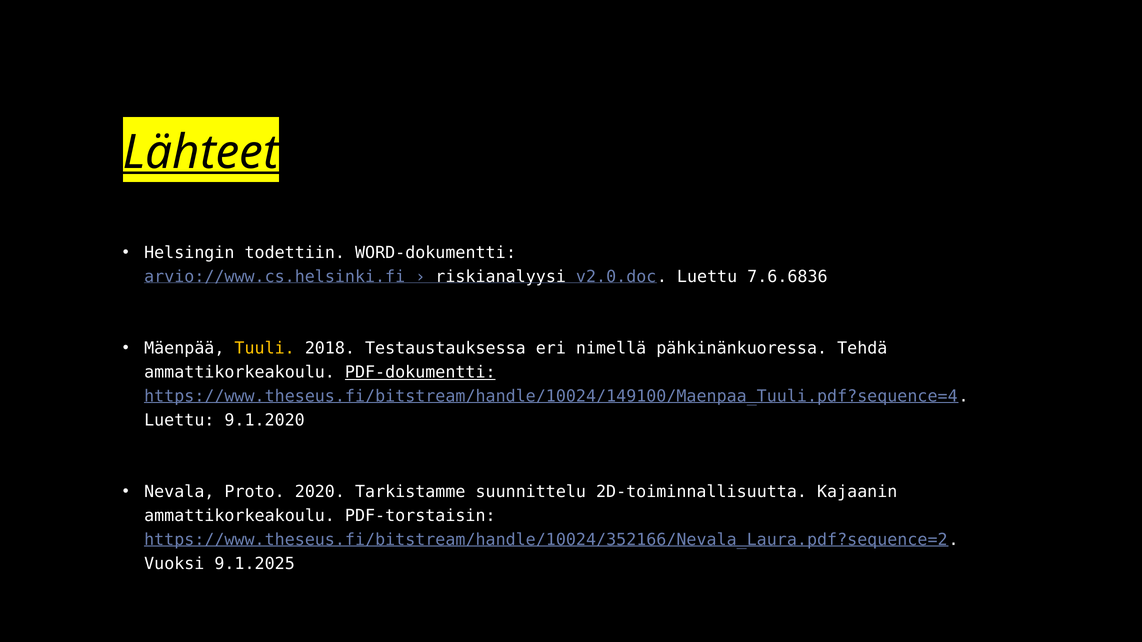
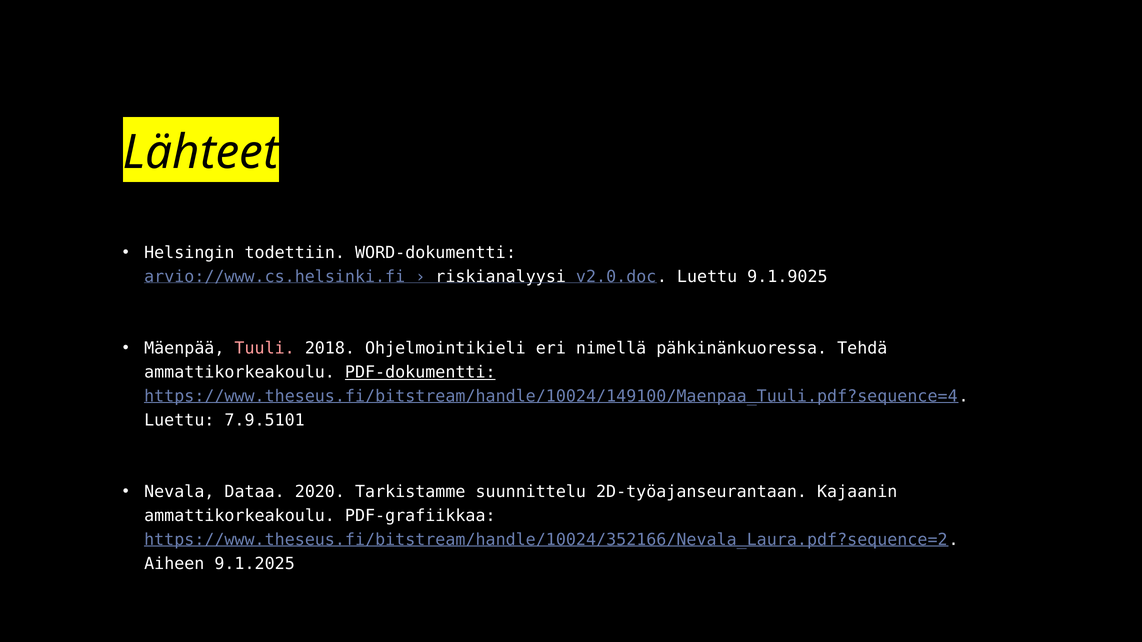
Lähteet underline: present -> none (201, 152)
7.6.6836: 7.6.6836 -> 9.1.9025 (787, 277)
Tuuli colour: yellow -> pink (265, 348)
Testaustauksessa: Testaustauksessa -> Ohjelmointikieli (445, 348)
9.1.2020: 9.1.2020 -> 7.9.5101 (265, 420)
Proto: Proto -> Dataa (255, 492)
2D-toiminnallisuutta: 2D-toiminnallisuutta -> 2D-työajanseurantaan (701, 492)
PDF-torstaisin: PDF-torstaisin -> PDF-grafiikkaa (420, 516)
Vuoksi: Vuoksi -> Aiheen (174, 564)
